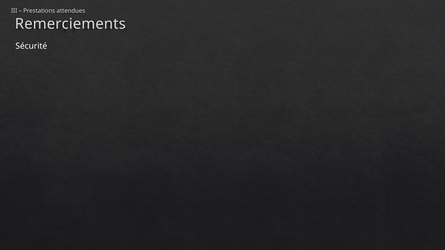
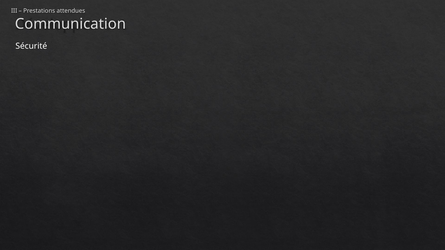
Remerciements: Remerciements -> Communication (70, 24)
